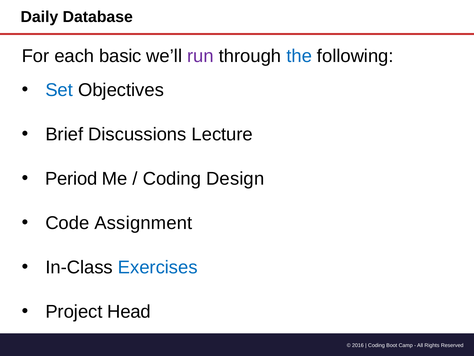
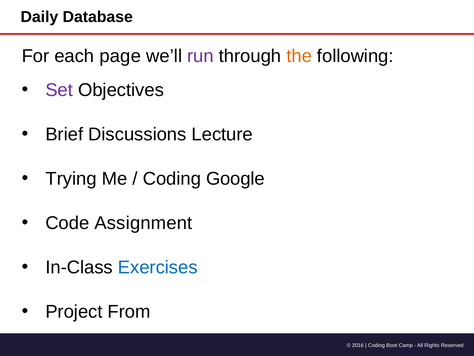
basic: basic -> page (120, 56)
the colour: blue -> orange (299, 56)
Set colour: blue -> purple (59, 90)
Period: Period -> Trying (71, 178)
Design: Design -> Google (235, 178)
Head: Head -> From (129, 311)
